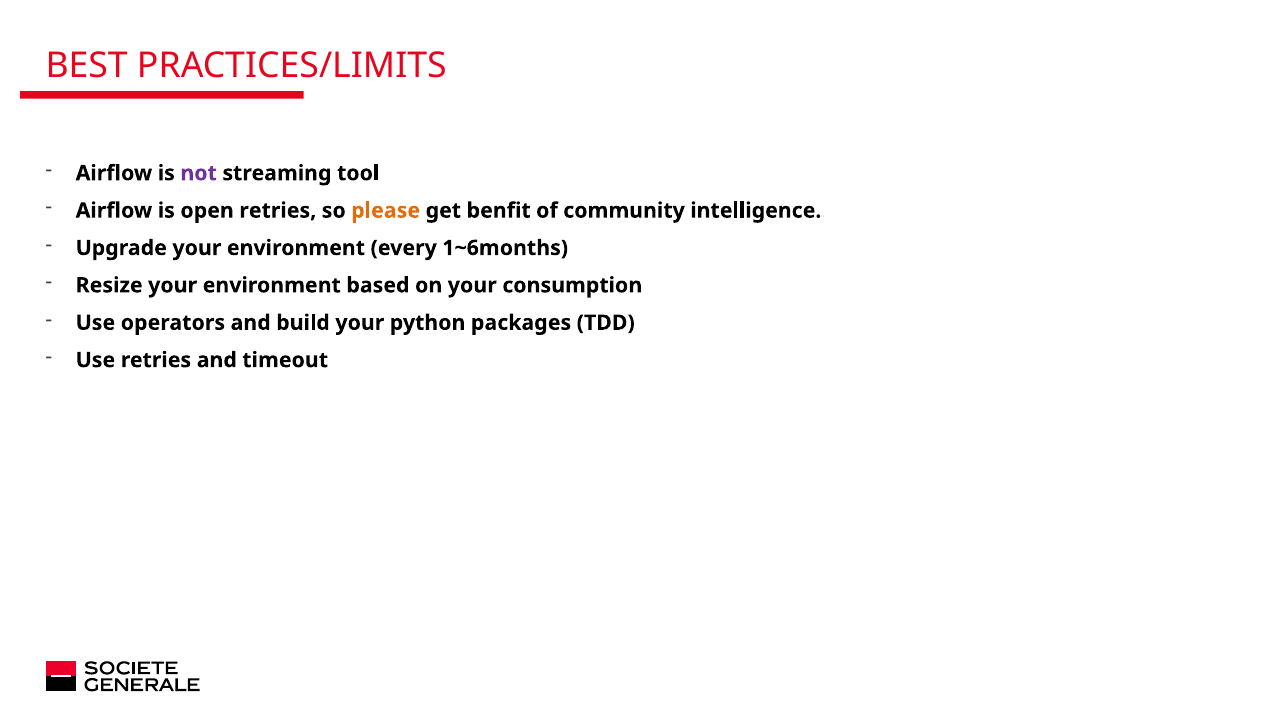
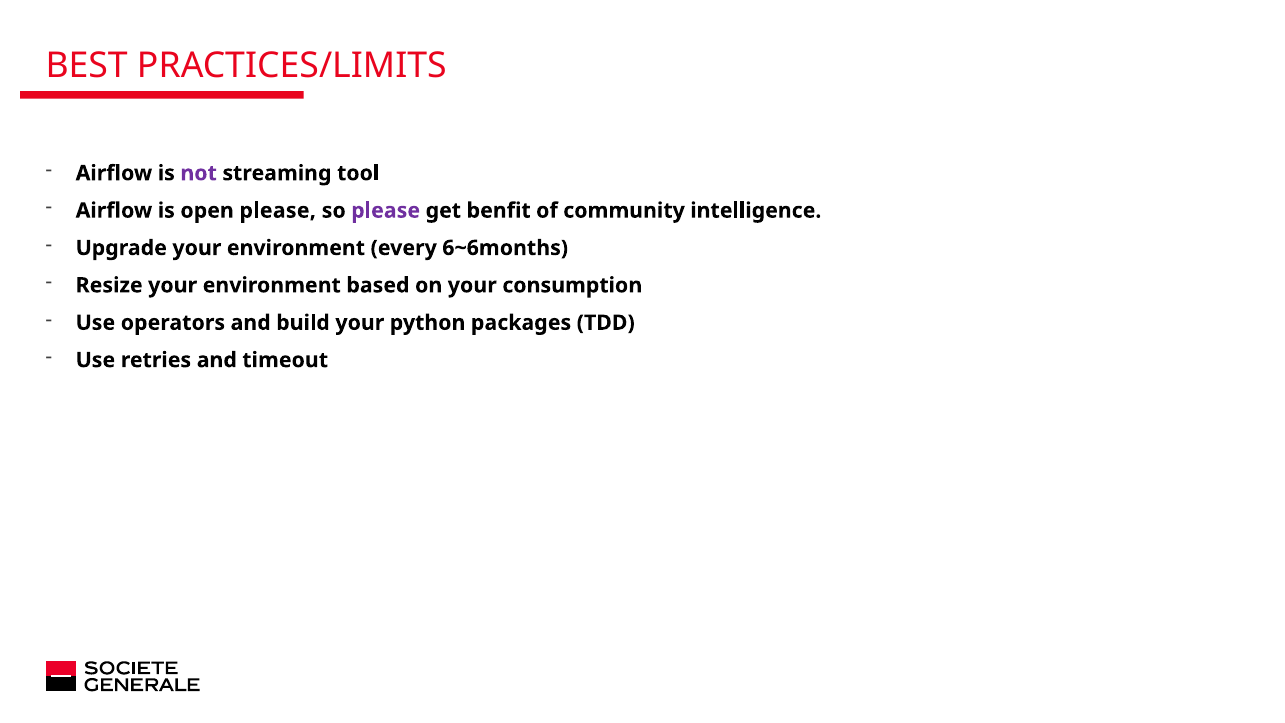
open retries: retries -> please (278, 211)
please colour: orange -> purple (386, 211)
1~6months: 1~6months -> 6~6months (505, 248)
